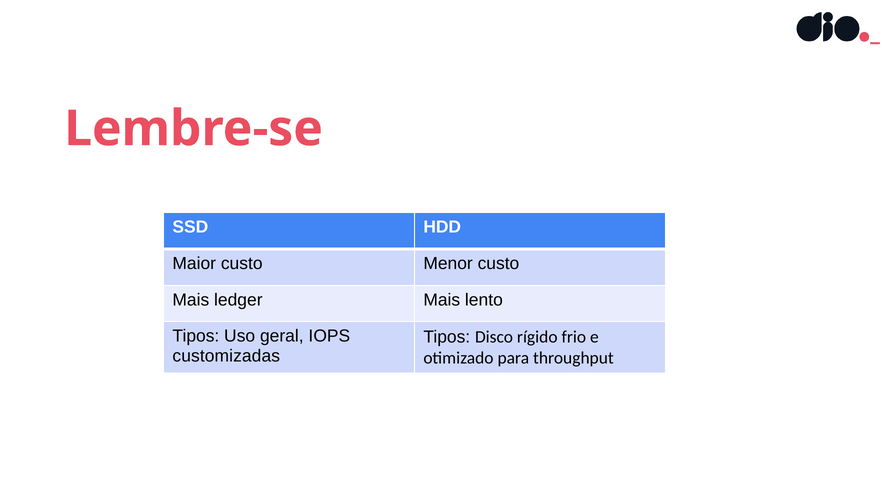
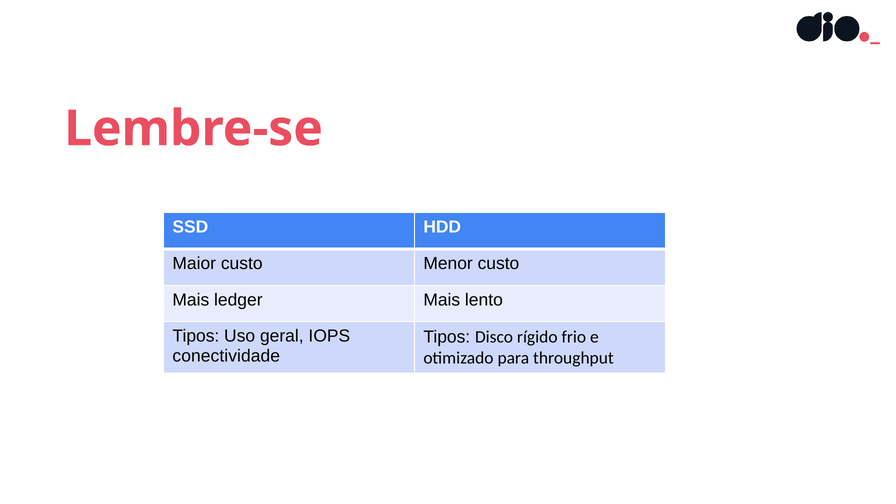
customizadas: customizadas -> conectividade (226, 356)
